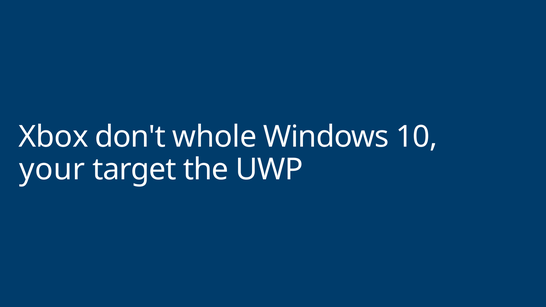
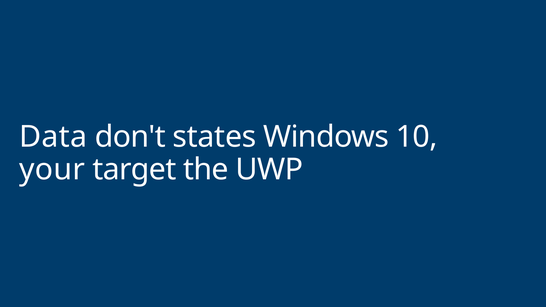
Xbox: Xbox -> Data (53, 137)
whole: whole -> states (214, 137)
